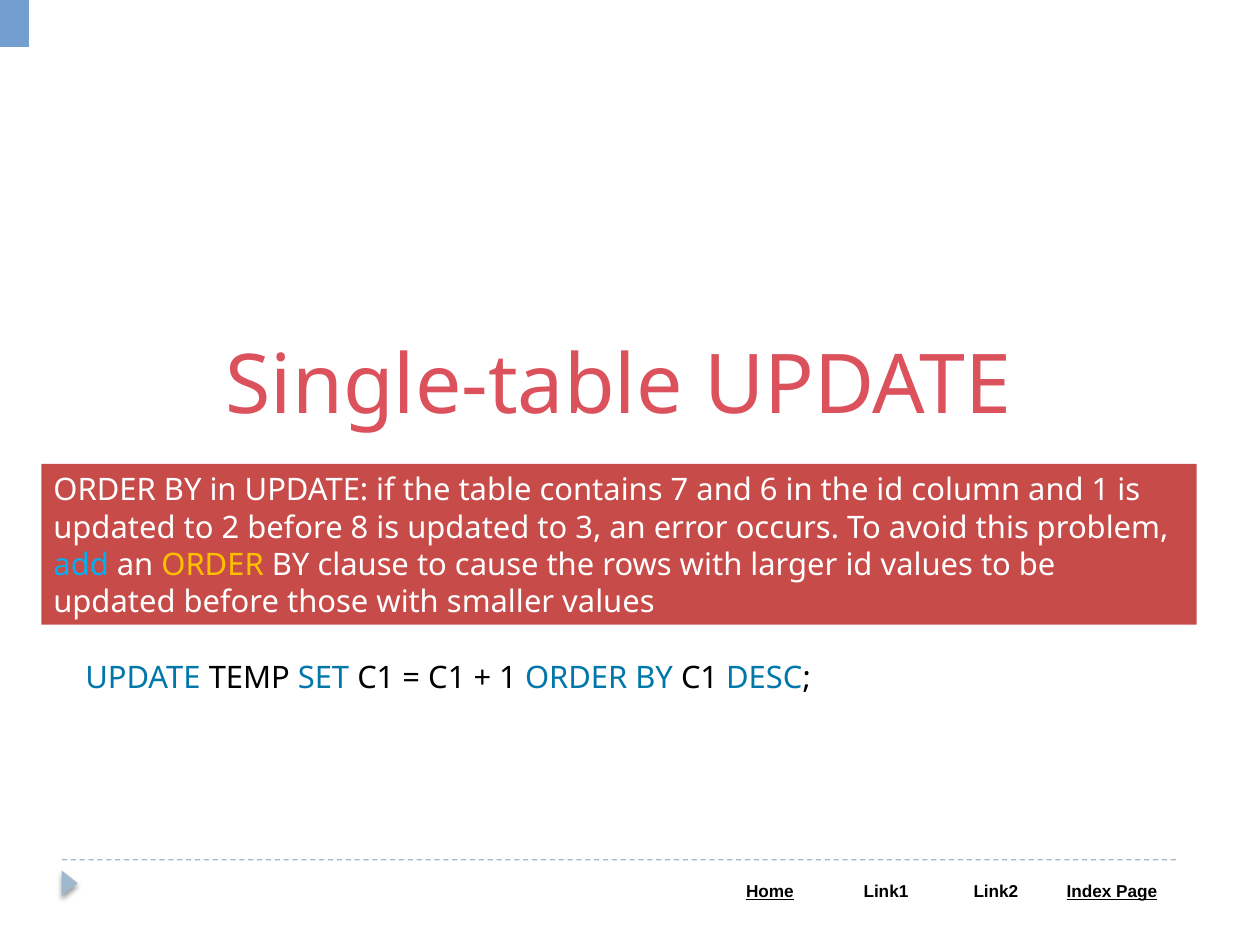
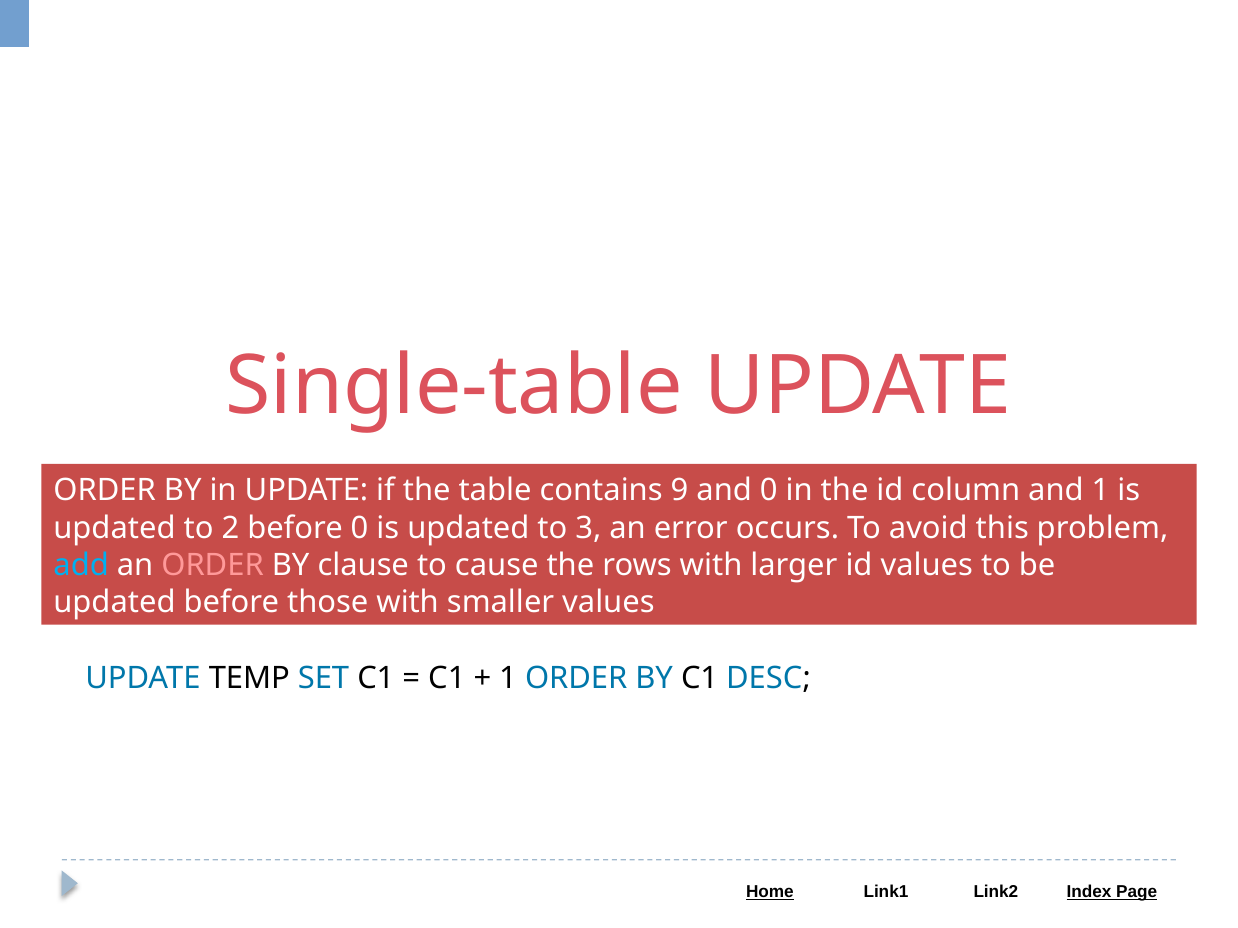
7: 7 -> 9 (680, 491)
and 6: 6 -> 0 (769, 491)
before 8: 8 -> 0 (359, 528)
ORDER colour: yellow -> pink (213, 565)
